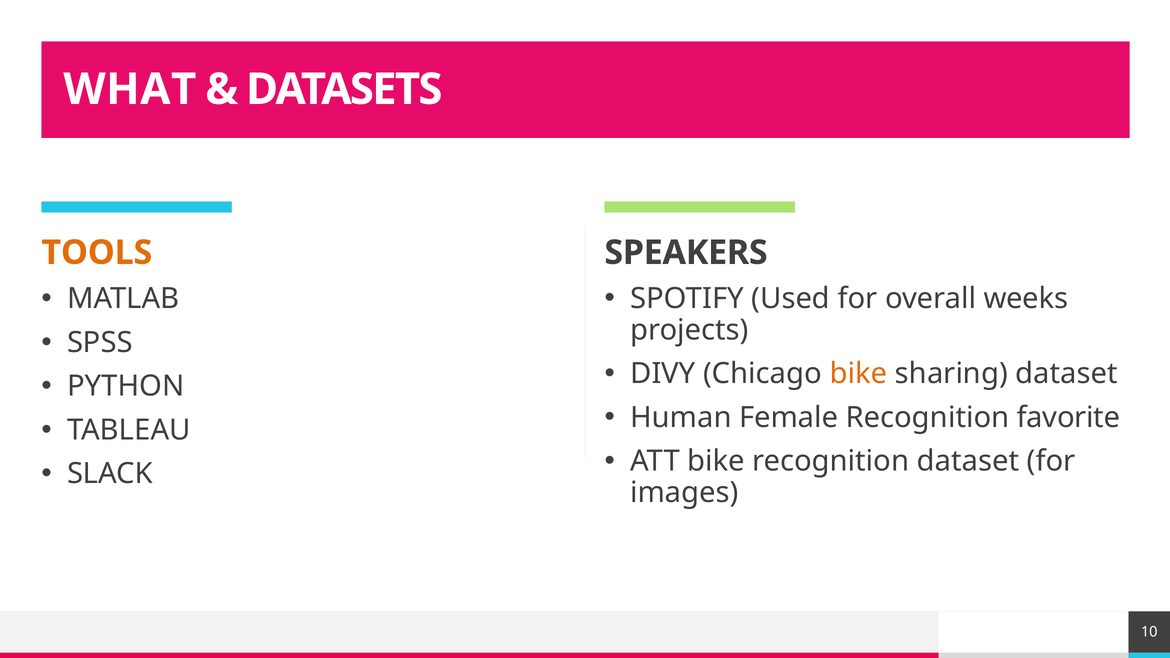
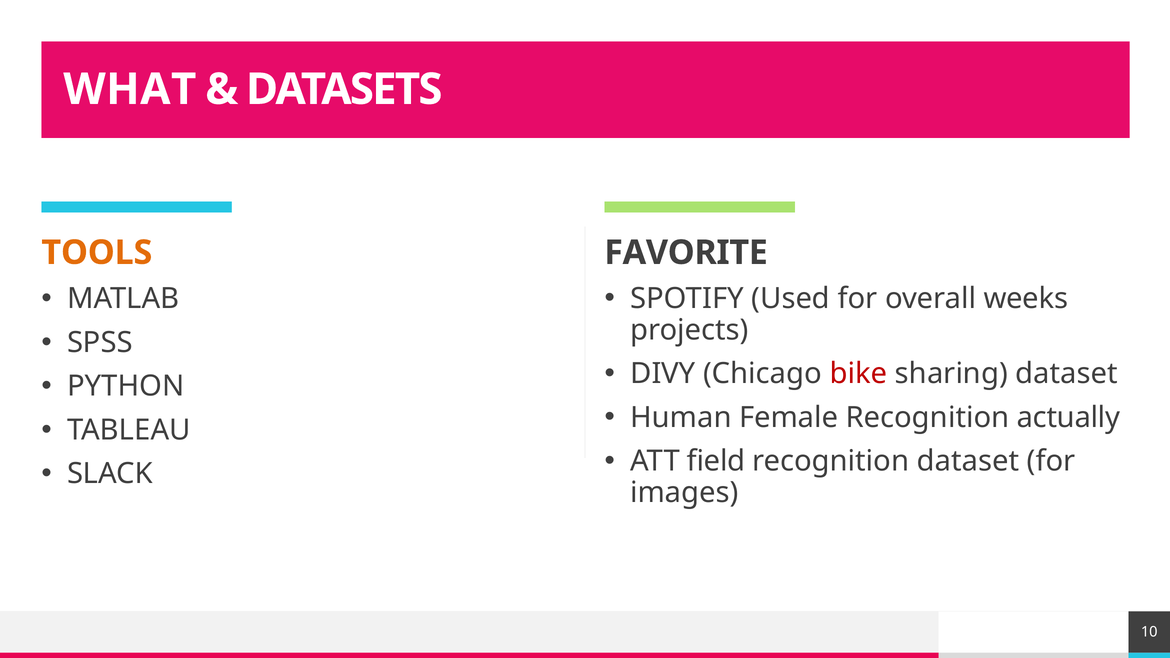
SPEAKERS: SPEAKERS -> FAVORITE (686, 253)
bike colour: orange -> red (859, 374)
favorite: favorite -> actually (1068, 418)
ATT bike: bike -> field (716, 461)
